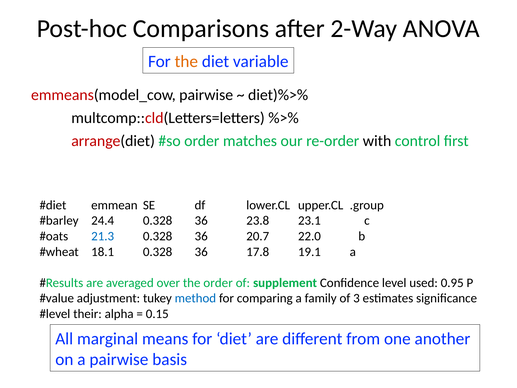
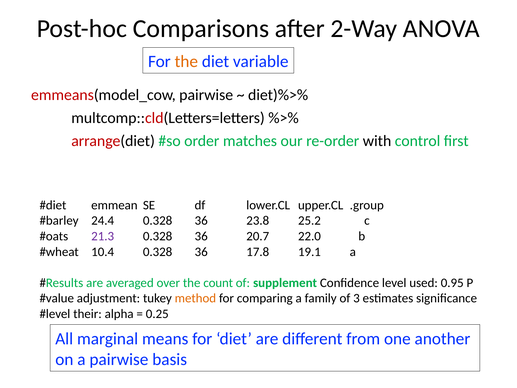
23.1: 23.1 -> 25.2 (309, 221)
21.3 colour: blue -> purple (103, 236)
18.1: 18.1 -> 10.4 (103, 252)
the order: order -> count (218, 283)
method colour: blue -> orange (195, 298)
0.15: 0.15 -> 0.25 (157, 314)
